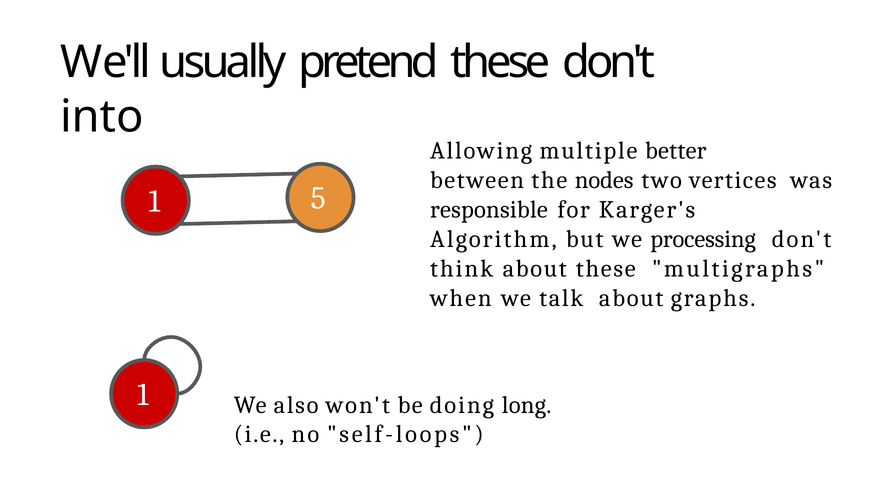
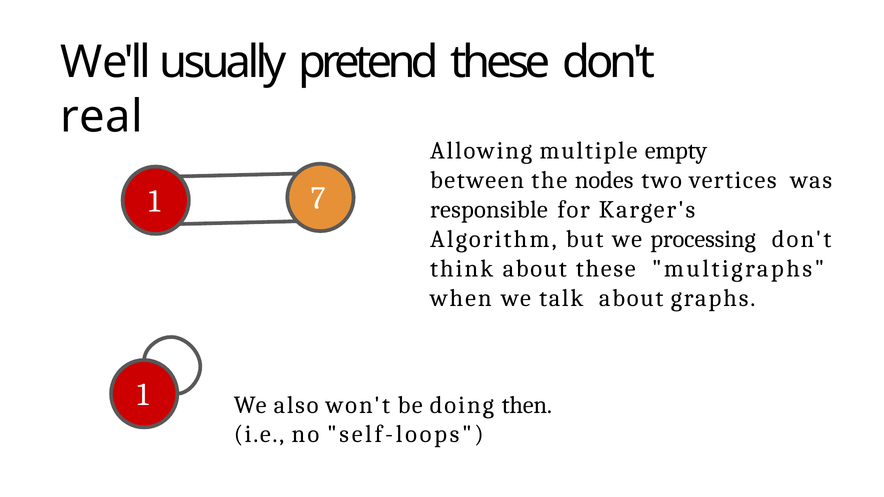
into: into -> real (102, 117)
better: better -> empty (676, 151)
5: 5 -> 7 (318, 198)
long: long -> then (527, 405)
